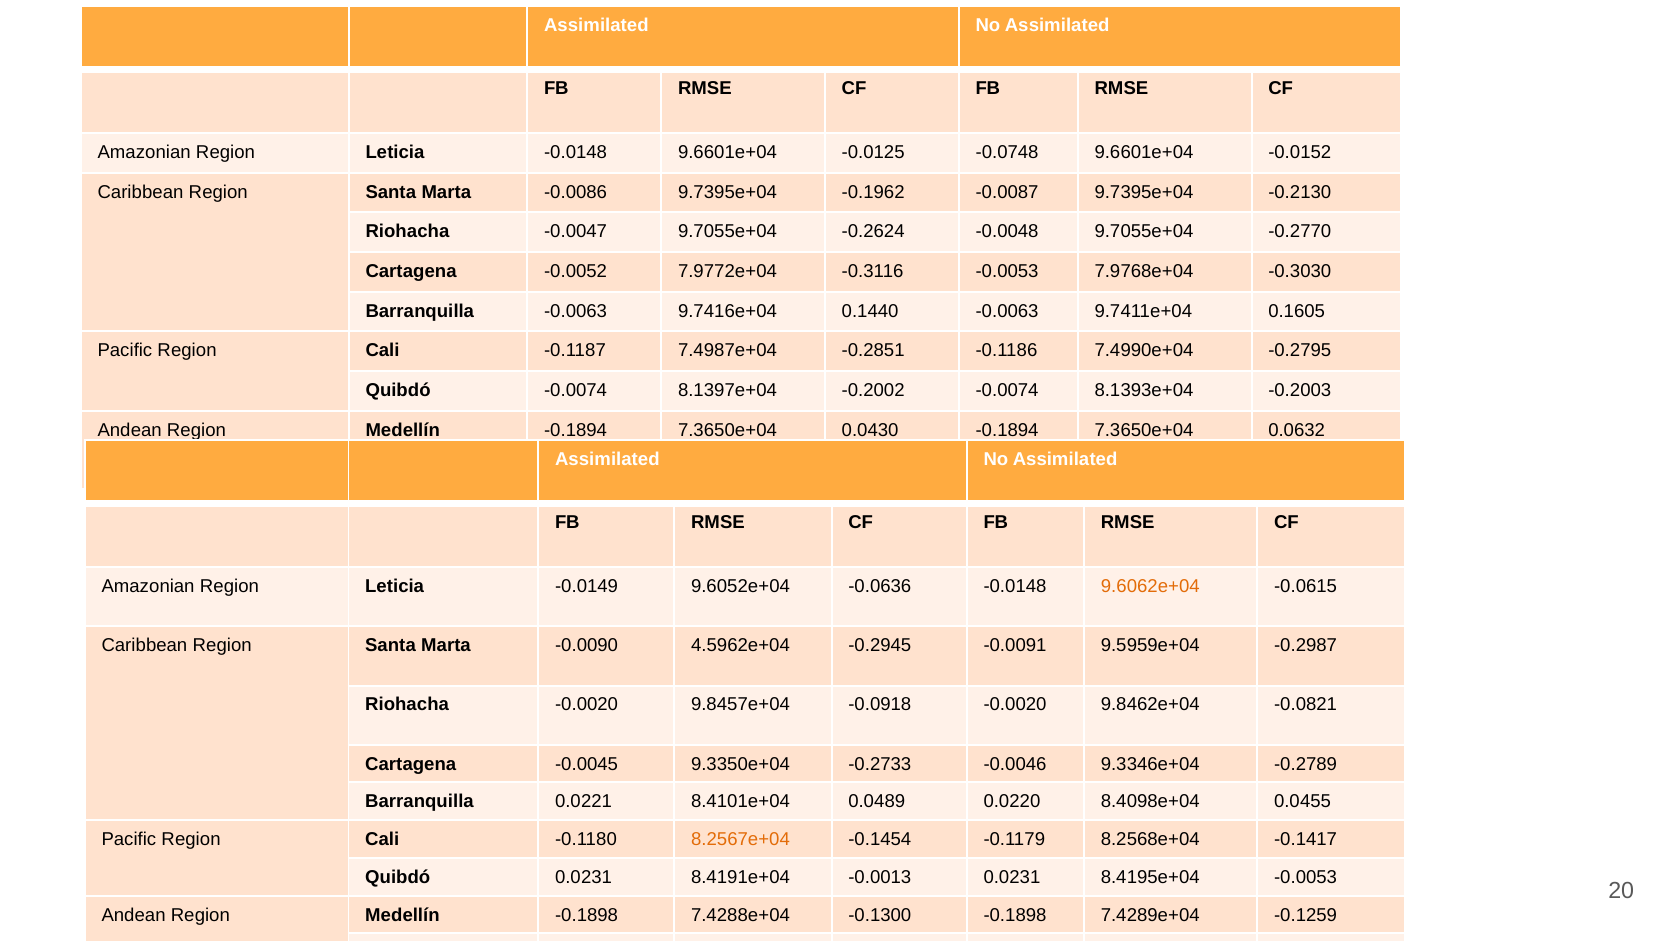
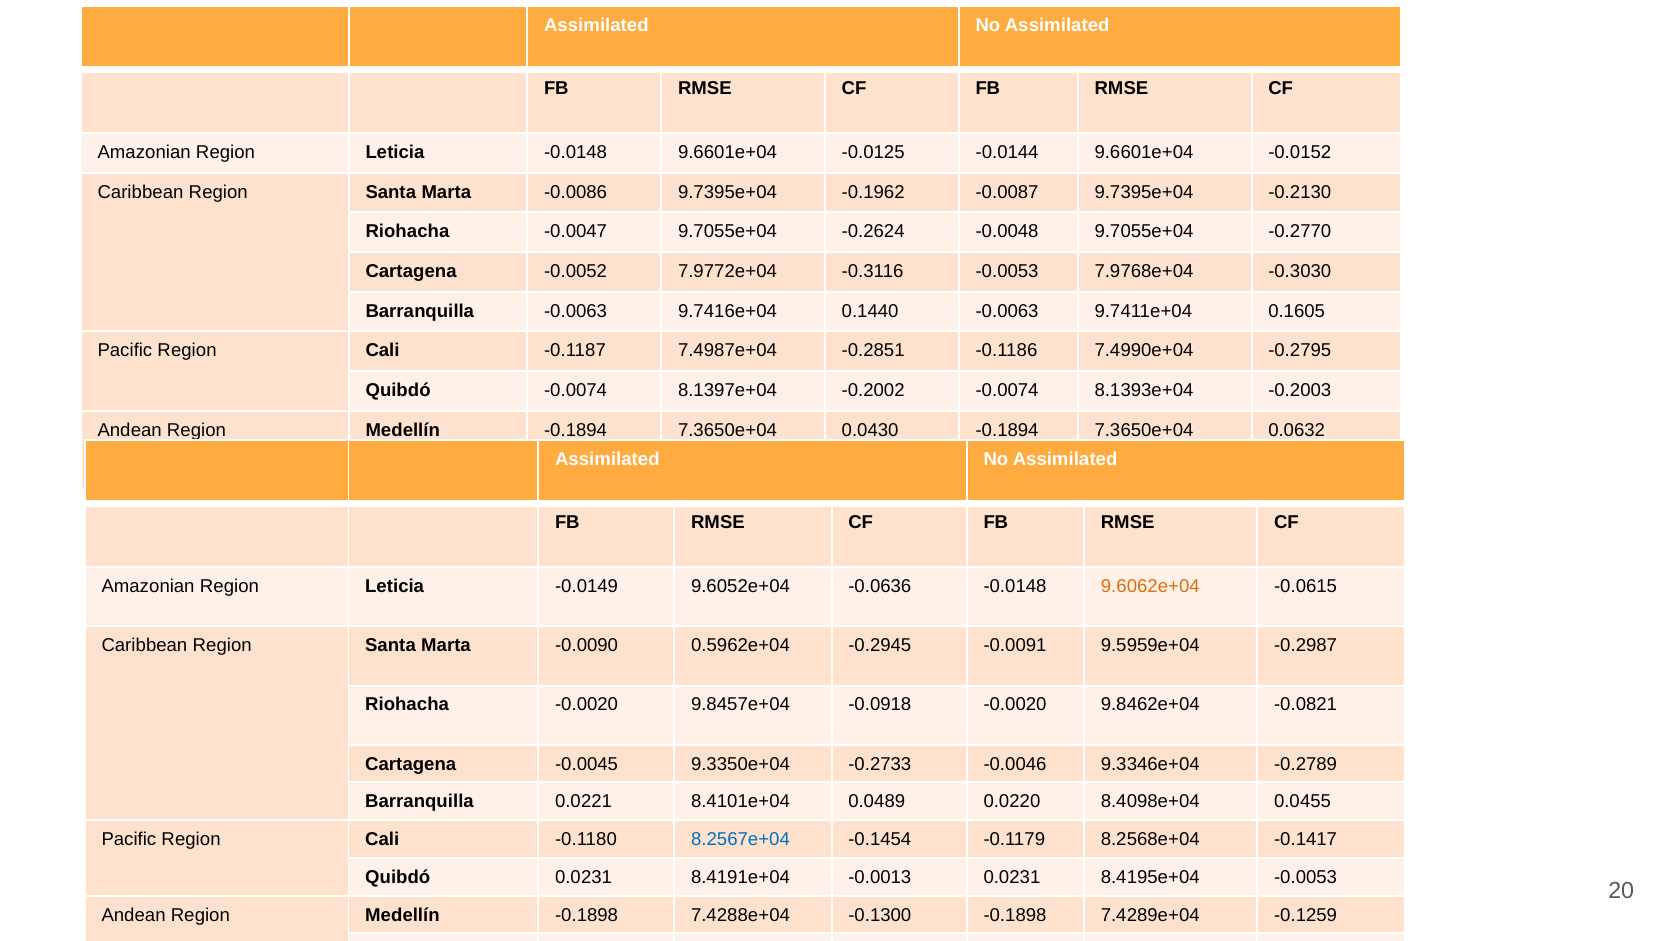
-0.0748: -0.0748 -> -0.0144 (1007, 152)
4.5962e+04: 4.5962e+04 -> 0.5962e+04 (740, 646)
8.2567e+04 colour: orange -> blue (740, 840)
